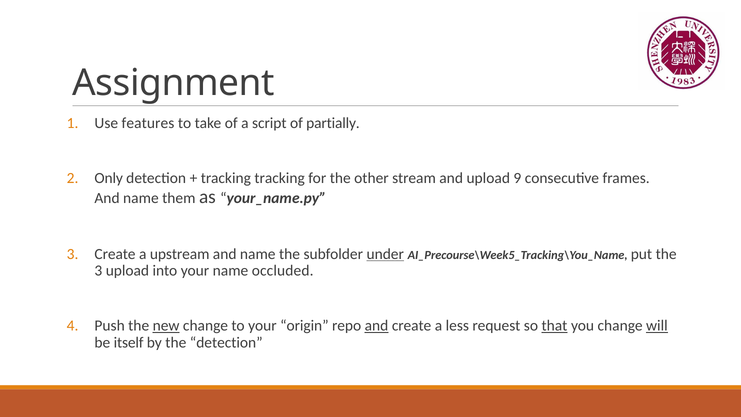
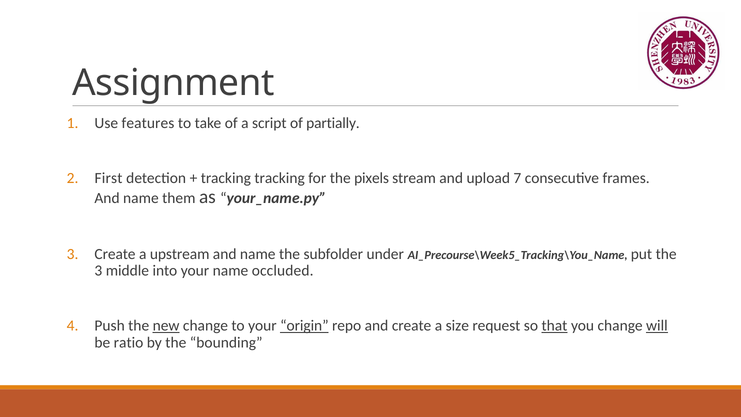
Only: Only -> First (109, 178)
other: other -> pixels (372, 178)
9: 9 -> 7 (517, 178)
under underline: present -> none (385, 254)
3 upload: upload -> middle (127, 271)
origin underline: none -> present (304, 326)
and underline: present -> none (377, 326)
less: less -> size (457, 326)
itself: itself -> ratio (129, 342)
the detection: detection -> bounding (226, 342)
